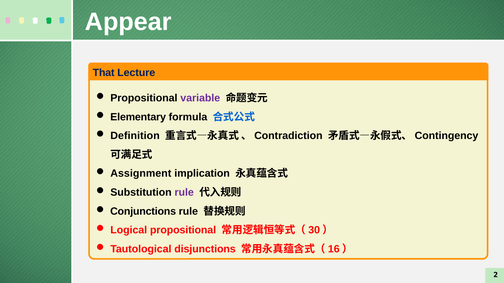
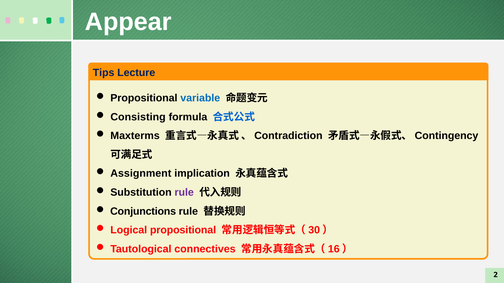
That: That -> Tips (104, 73)
variable colour: purple -> blue (200, 98)
Elementary: Elementary -> Consisting (138, 117)
Definition: Definition -> Maxterms (135, 136)
disjunctions: disjunctions -> connectives (205, 249)
